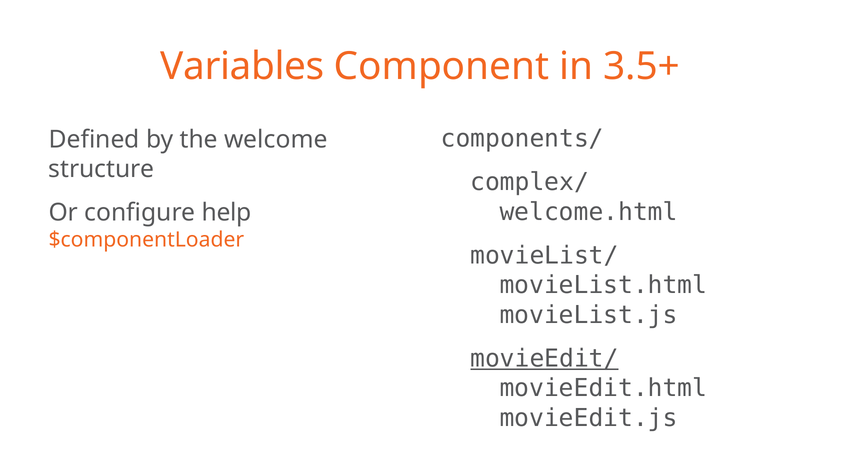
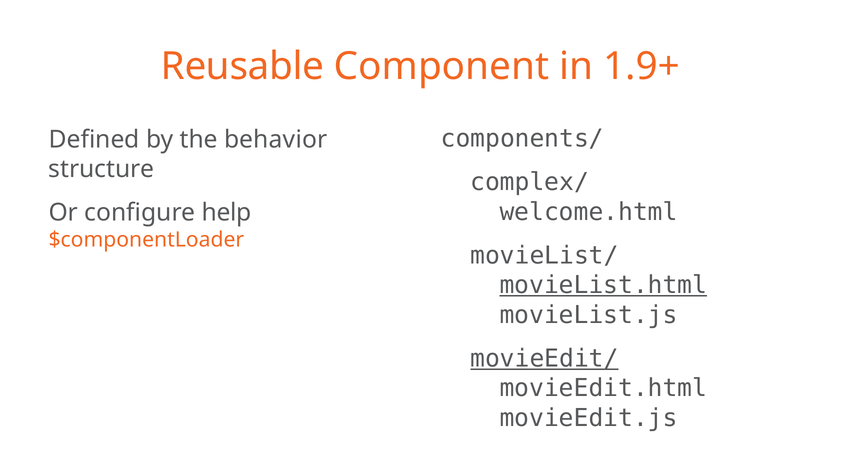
Variables: Variables -> Reusable (242, 67)
3.5+: 3.5+ -> 1.9+ (642, 67)
welcome: welcome -> behavior (276, 139)
movieList.html underline: none -> present (603, 285)
